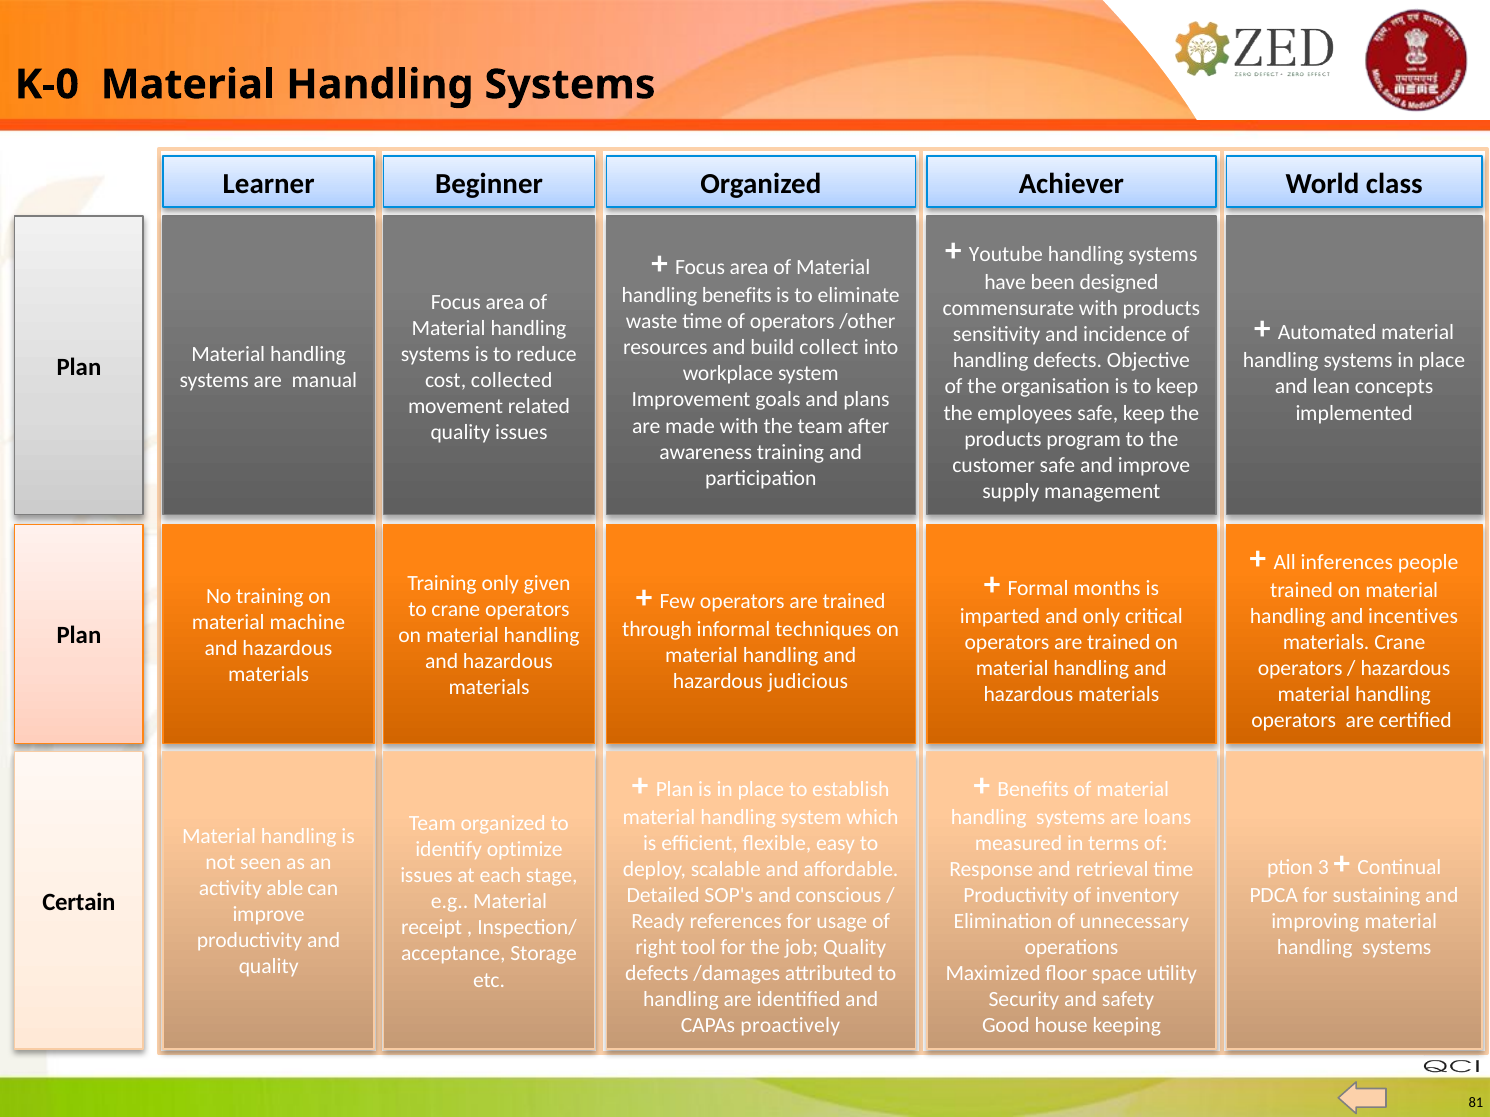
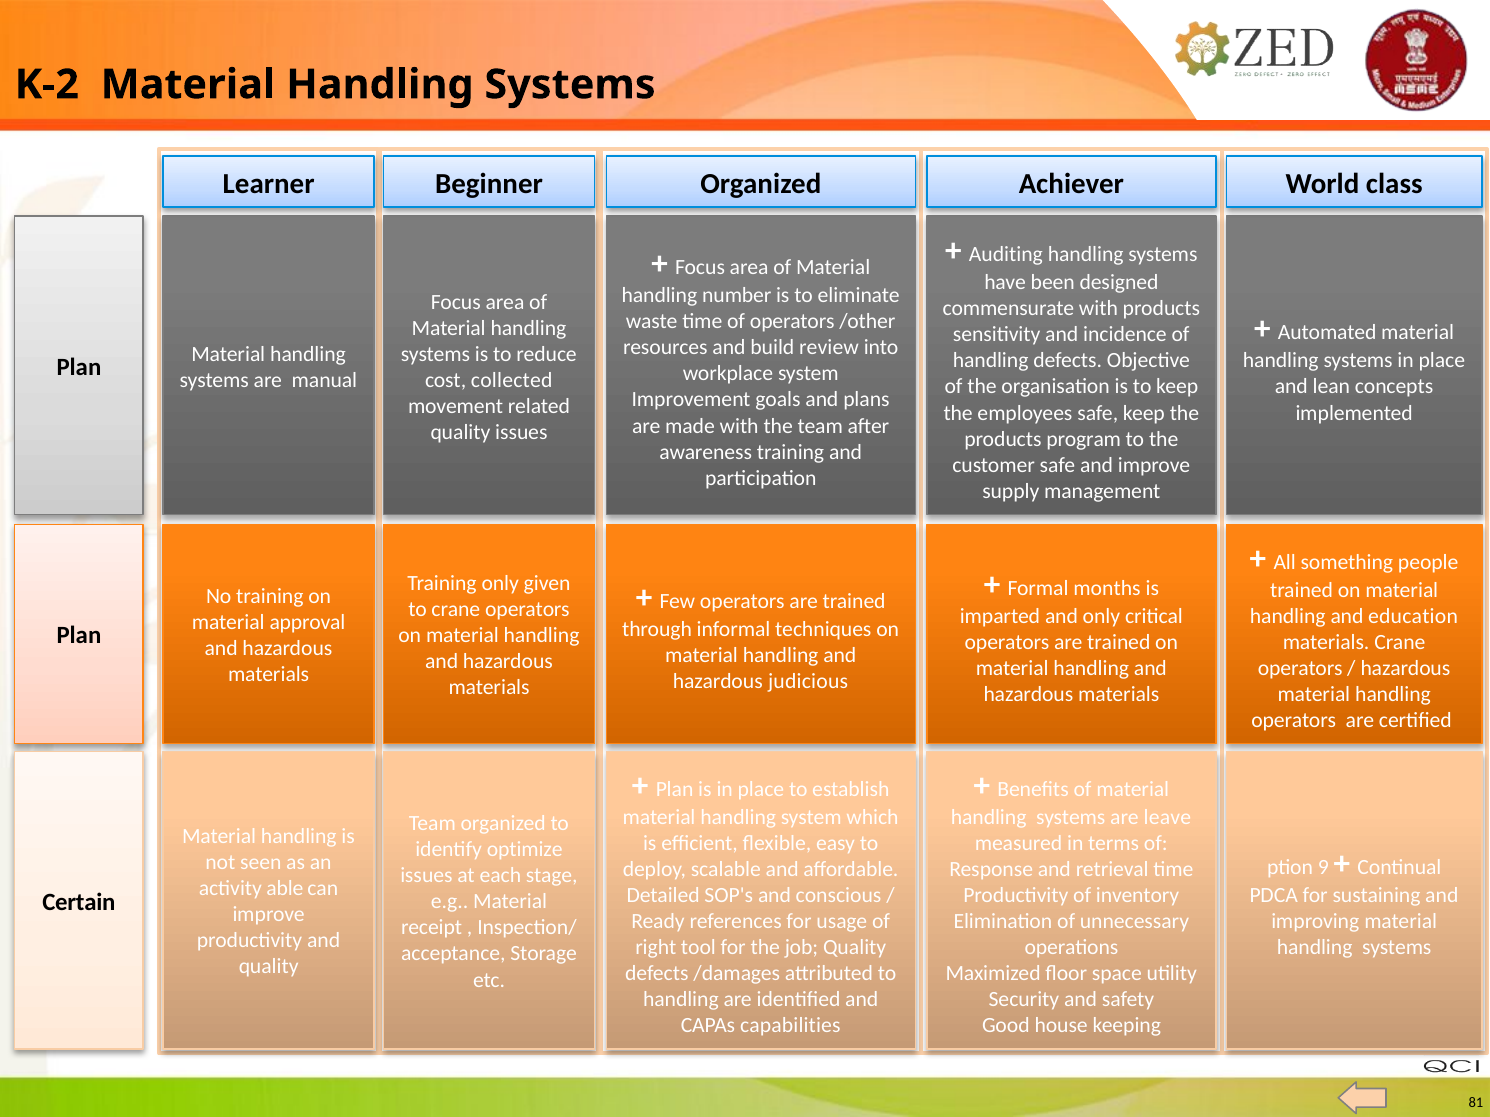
K-0: K-0 -> K-2 (47, 85)
Youtube: Youtube -> Auditing (1006, 254)
handling benefits: benefits -> number (737, 296)
collect: collect -> review (829, 348)
inferences: inferences -> something (1347, 562)
incentives: incentives -> education (1413, 617)
machine: machine -> approval (307, 623)
loans: loans -> leave (1167, 818)
3: 3 -> 9 (1323, 868)
proactively: proactively -> capabilities (790, 1026)
